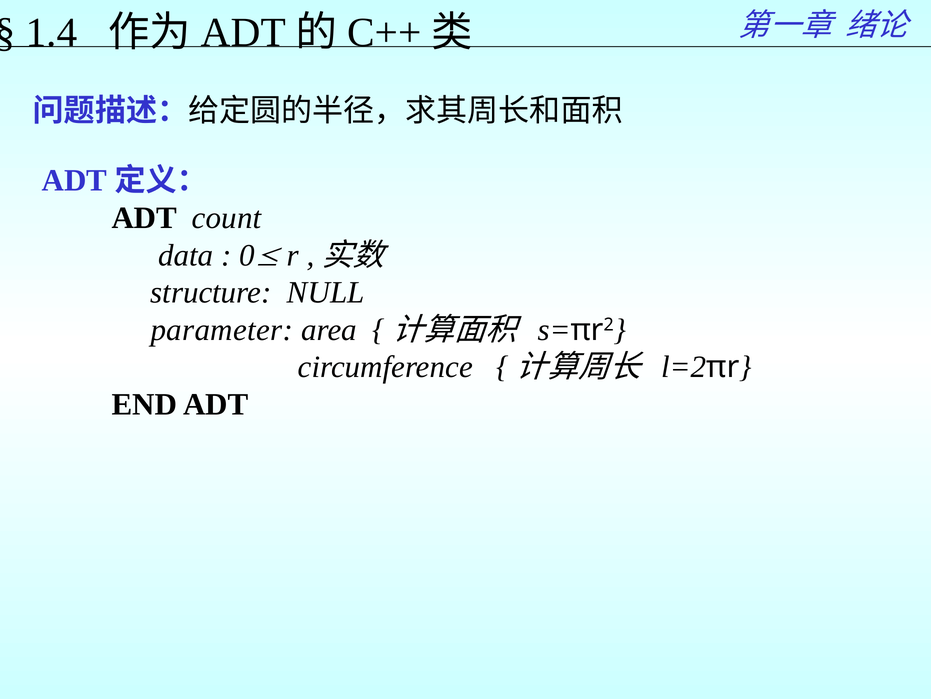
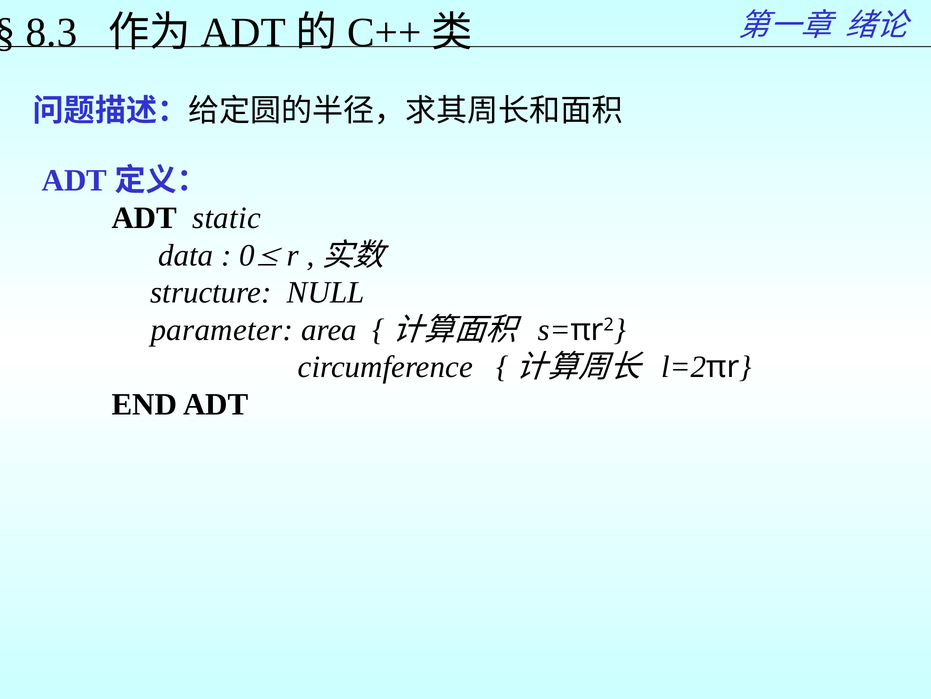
1.4: 1.4 -> 8.3 (52, 32)
count: count -> static (227, 218)
